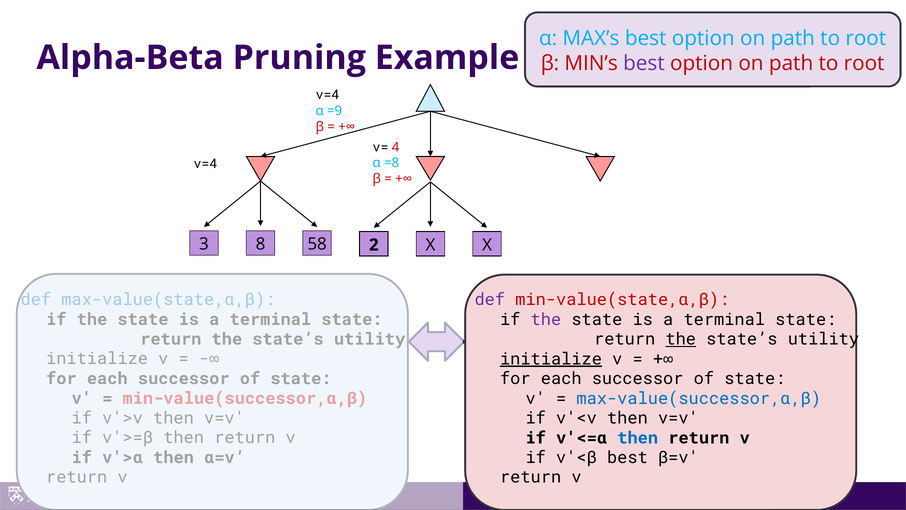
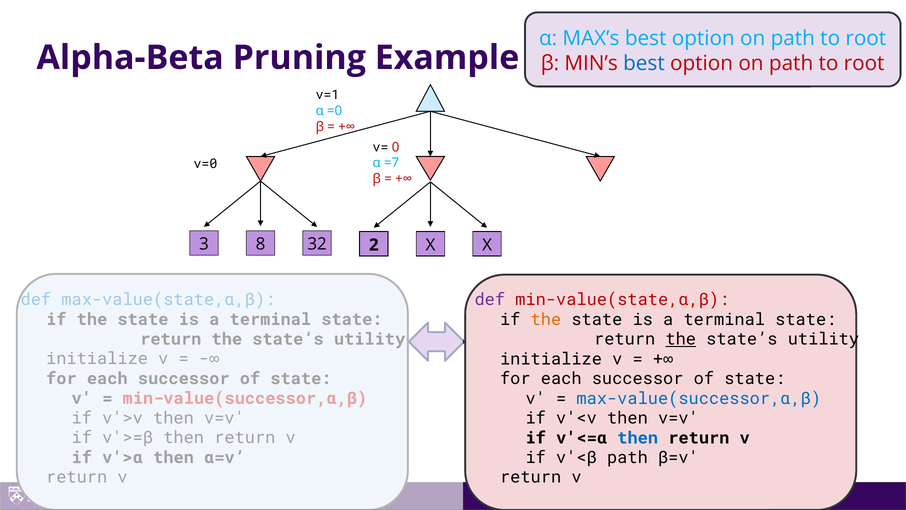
best colour: purple -> blue (644, 63)
v=4: v=4 -> v=1 (328, 95)
=9: =9 -> =0 (335, 111)
4: 4 -> 0 (396, 147)
v=4: v=4 -> v=0 (205, 164)
=8: =8 -> =7 (392, 163)
58: 58 -> 32 (317, 244)
the colour: purple -> orange (546, 319)
initialize underline: present -> none (551, 359)
v'<β best: best -> path (627, 457)
